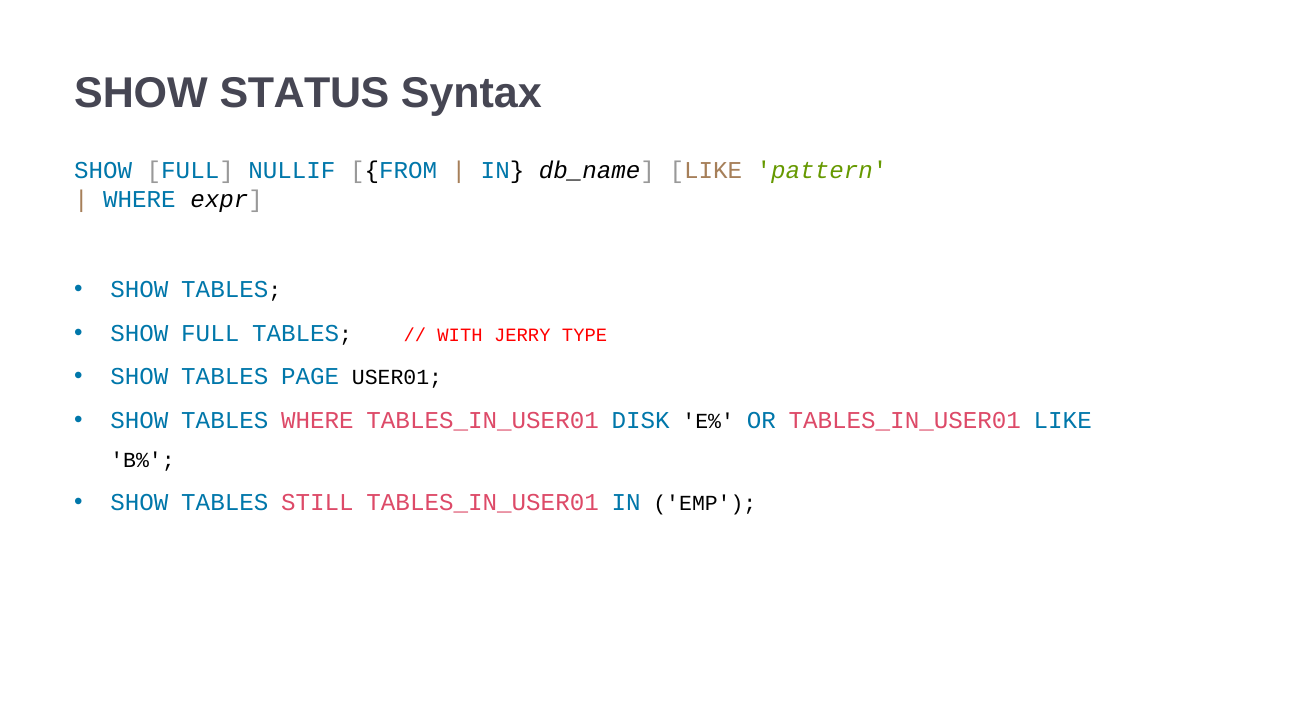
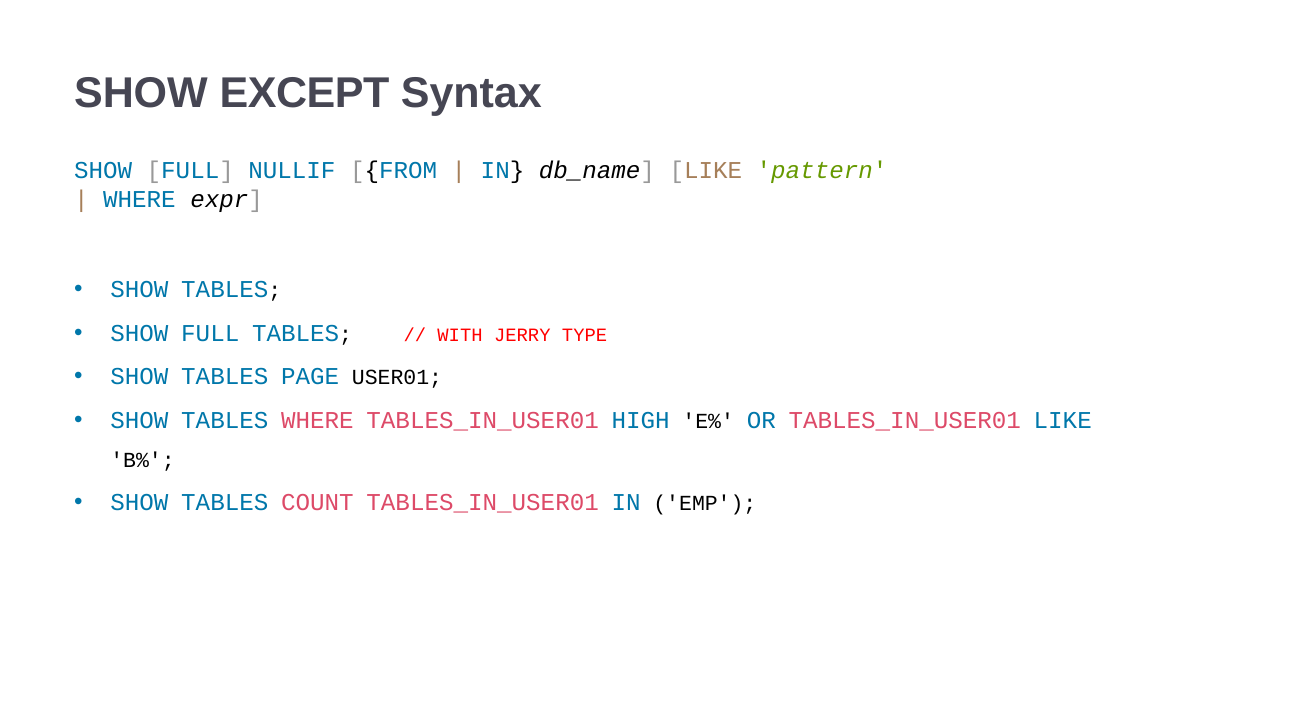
STATUS: STATUS -> EXCEPT (304, 93)
DISK: DISK -> HIGH (641, 421)
STILL: STILL -> COUNT (317, 503)
